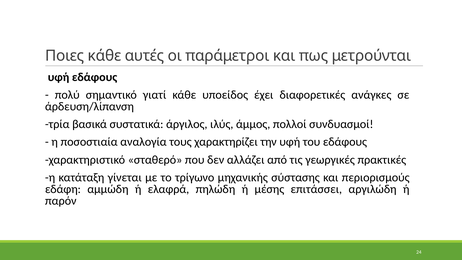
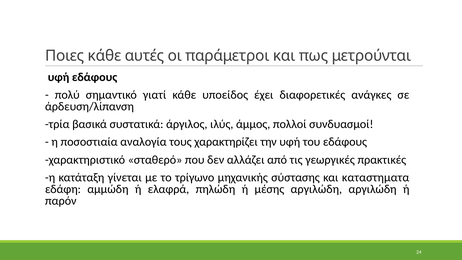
περιορισμούς: περιορισμούς -> καταστηματα (376, 177)
μέσης επιτάσσει: επιτάσσει -> αργιλώδη (316, 189)
